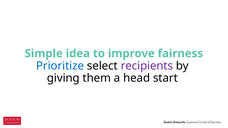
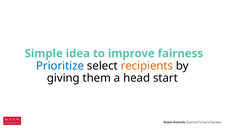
recipients colour: purple -> orange (147, 66)
